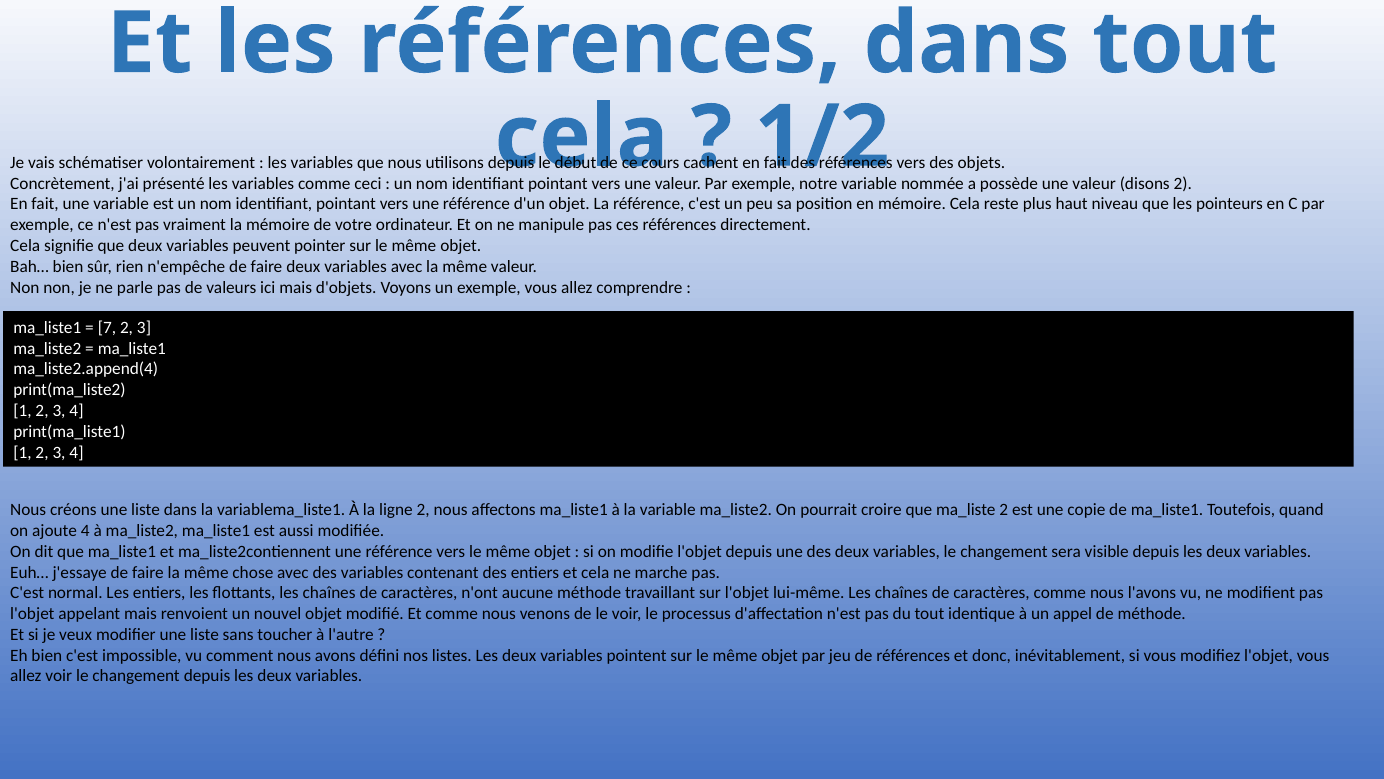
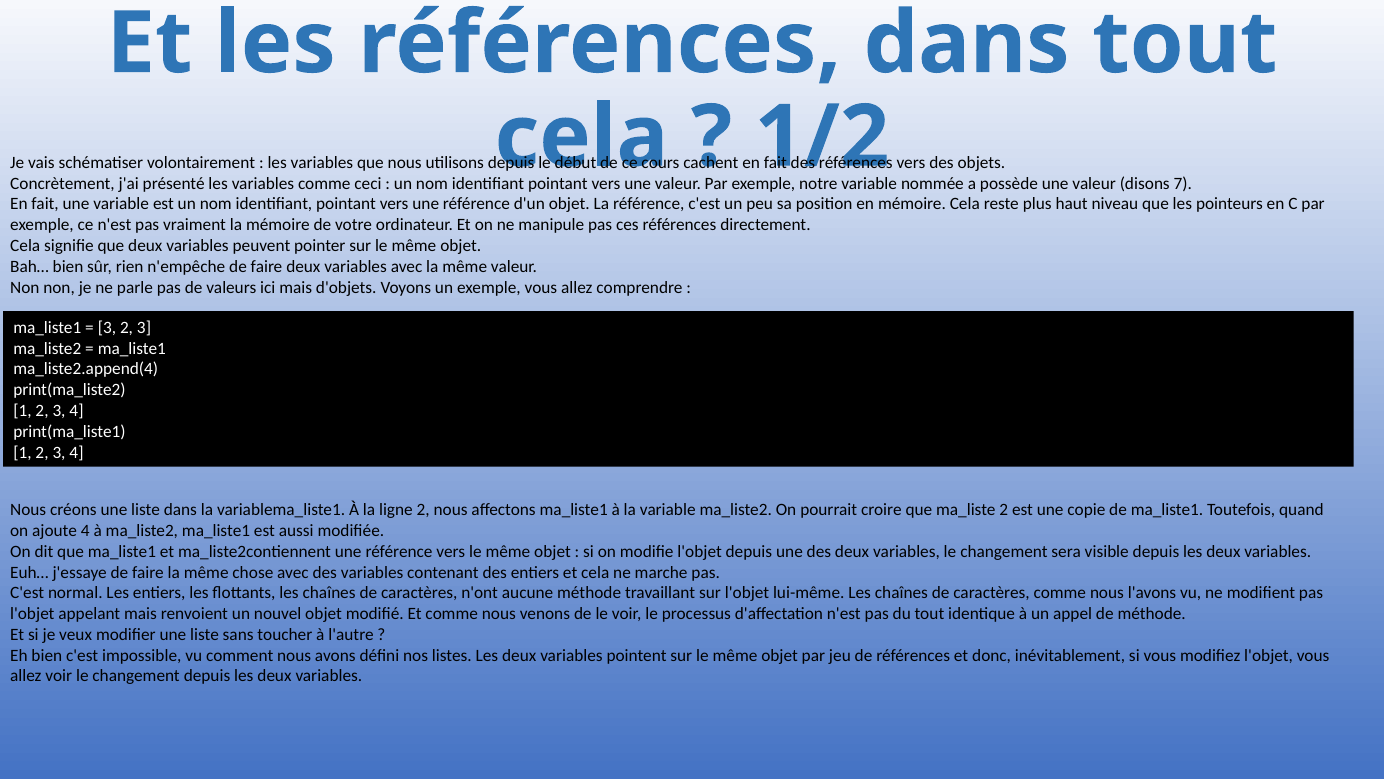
disons 2: 2 -> 7 (1183, 183)
7: 7 -> 3 (107, 328)
